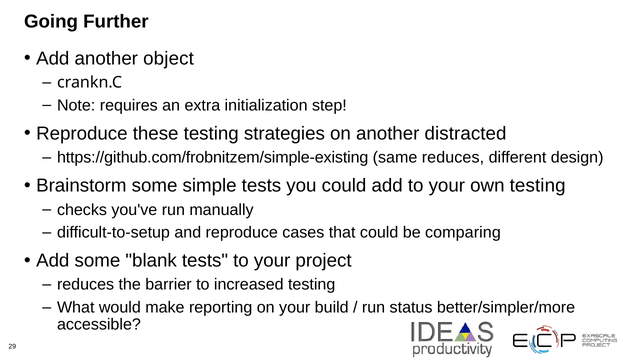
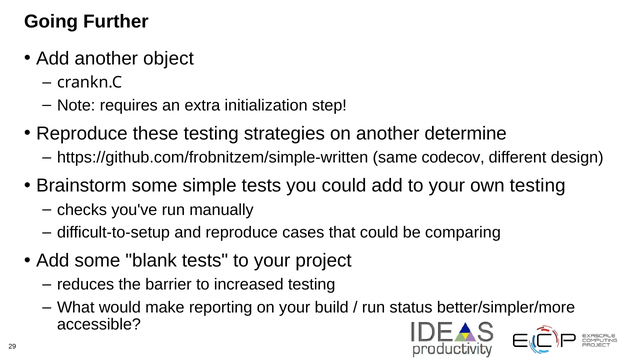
distracted: distracted -> determine (466, 133)
https://github.com/frobnitzem/simple-existing: https://github.com/frobnitzem/simple-existing -> https://github.com/frobnitzem/simple-written (213, 158)
same reduces: reduces -> codecov (453, 158)
